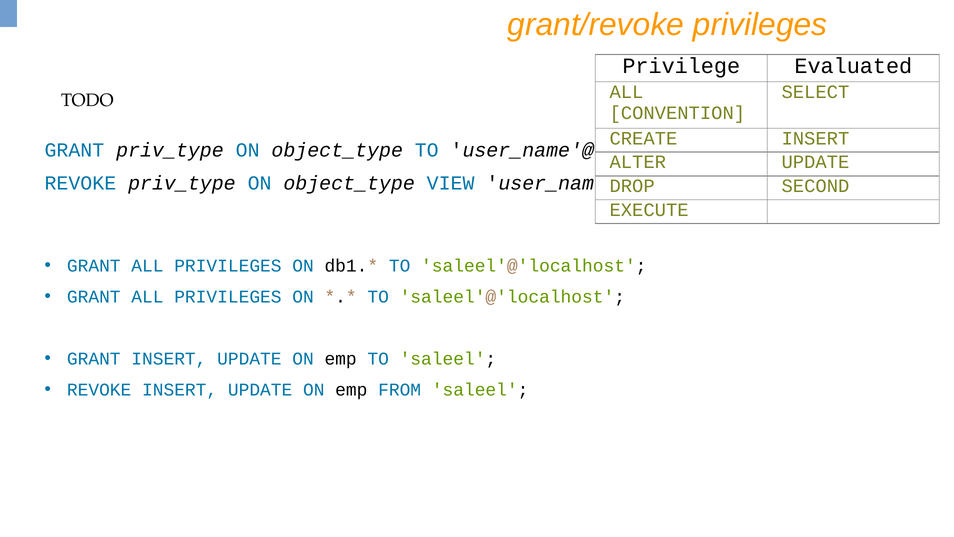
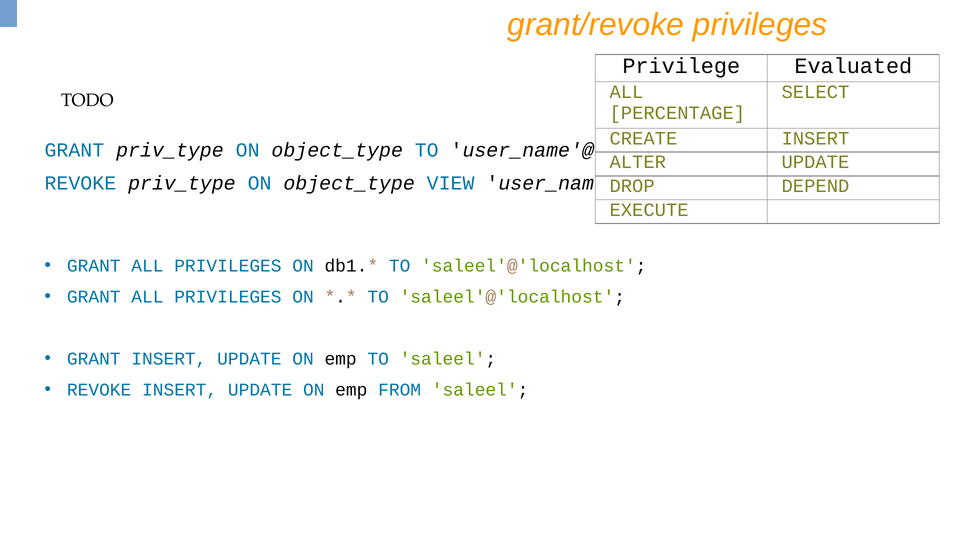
CONVENTION: CONVENTION -> PERCENTAGE (677, 113)
SECOND: SECOND -> DEPEND (815, 186)
